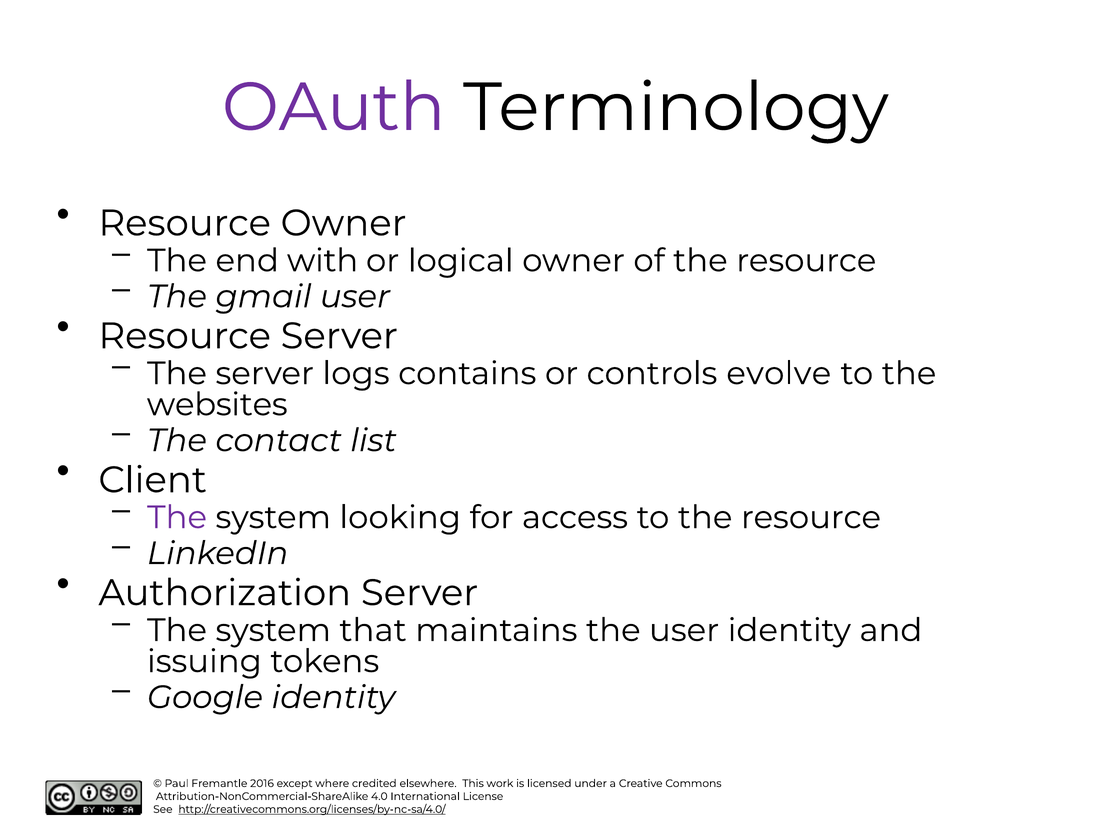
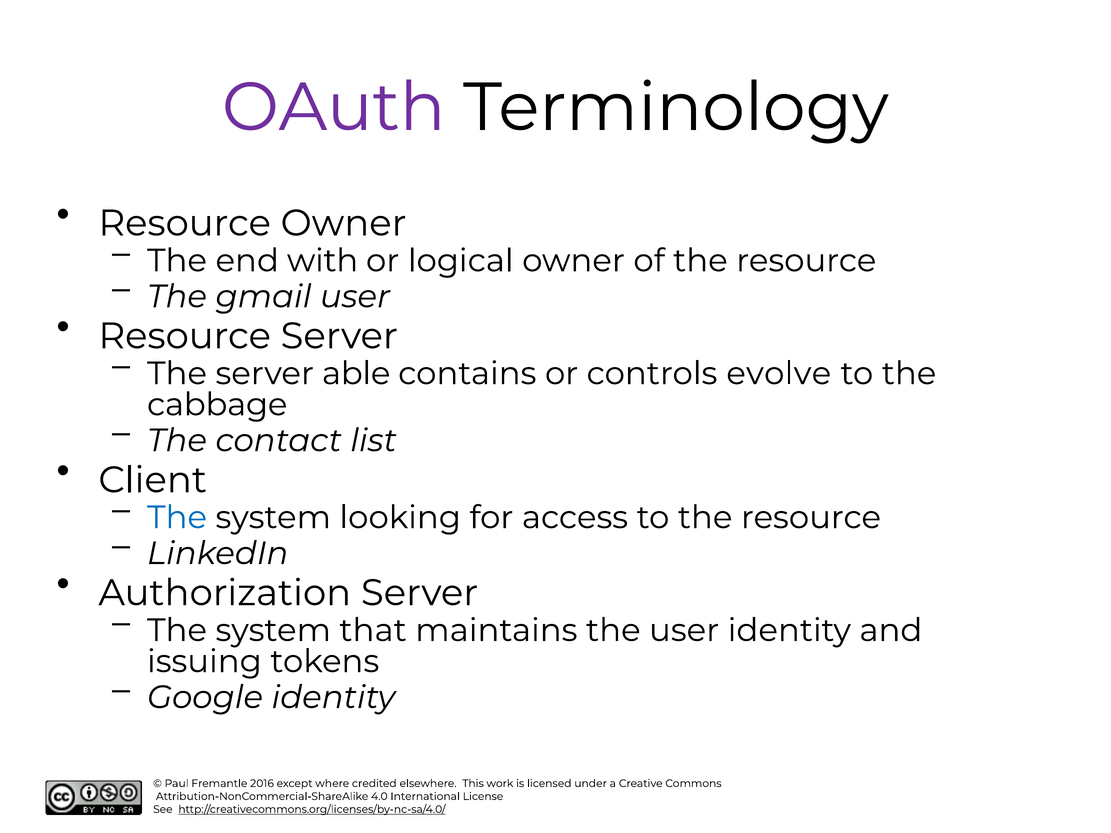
logs: logs -> able (356, 374)
websites: websites -> cabbage (217, 405)
The colour: purple -> blue (177, 518)
